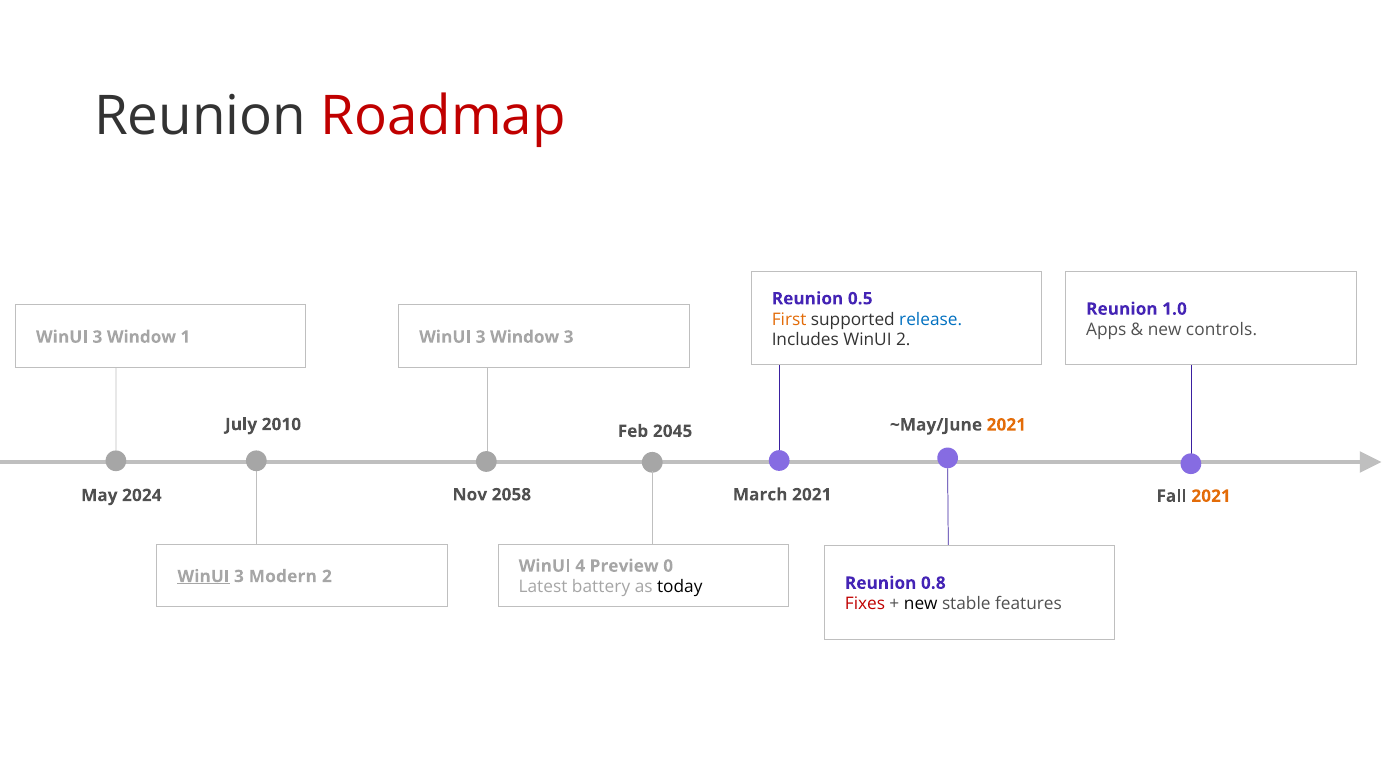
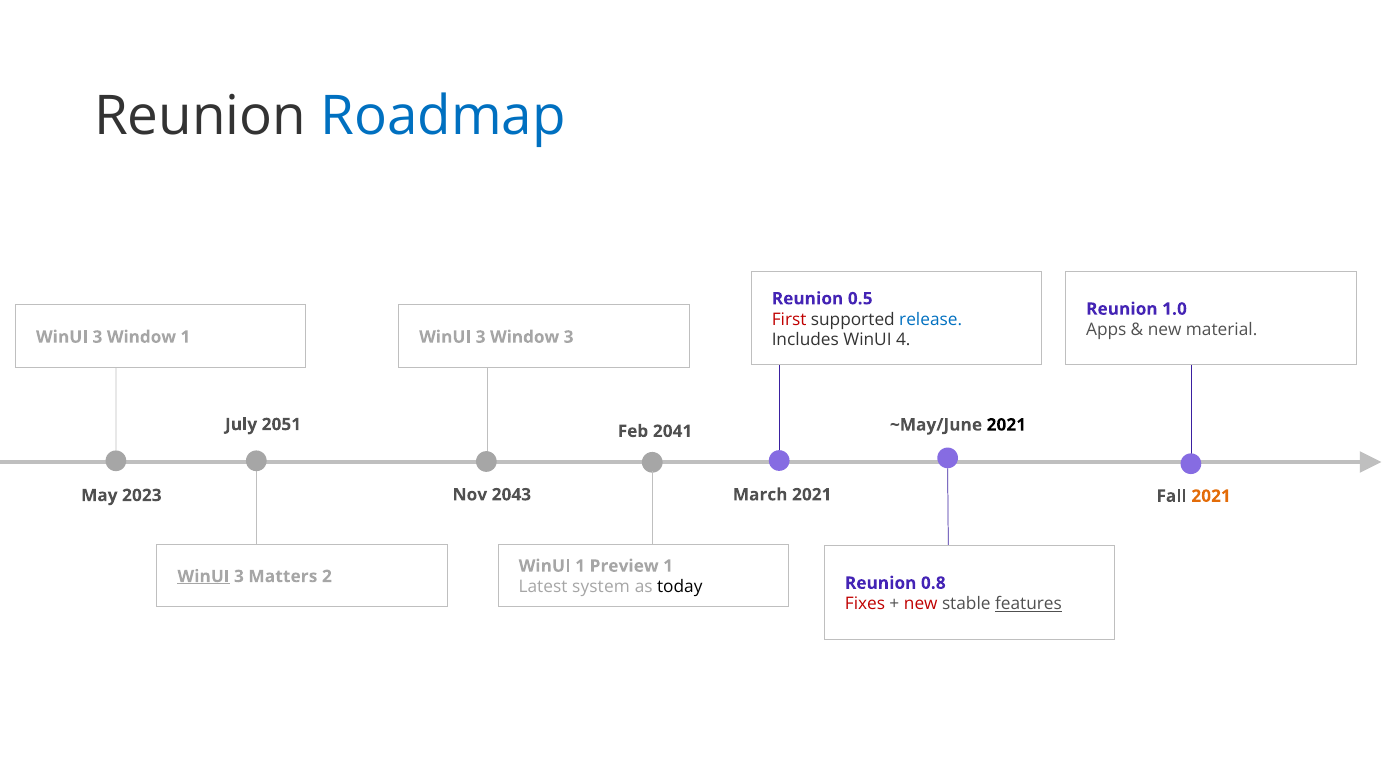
Roadmap colour: red -> blue (443, 117)
First colour: orange -> red (789, 320)
controls: controls -> material (1222, 330)
WinUI 2: 2 -> 4 (903, 340)
2010: 2010 -> 2051 (281, 425)
2021 colour: orange -> black (1006, 425)
2045: 2045 -> 2041 (673, 432)
2058: 2058 -> 2043 (511, 495)
2024: 2024 -> 2023 (142, 496)
WinUI 4: 4 -> 1 (580, 566)
Preview 0: 0 -> 1 (668, 566)
Modern: Modern -> Matters (283, 577)
battery: battery -> system (601, 587)
new colour: black -> red (921, 604)
features underline: none -> present (1029, 604)
